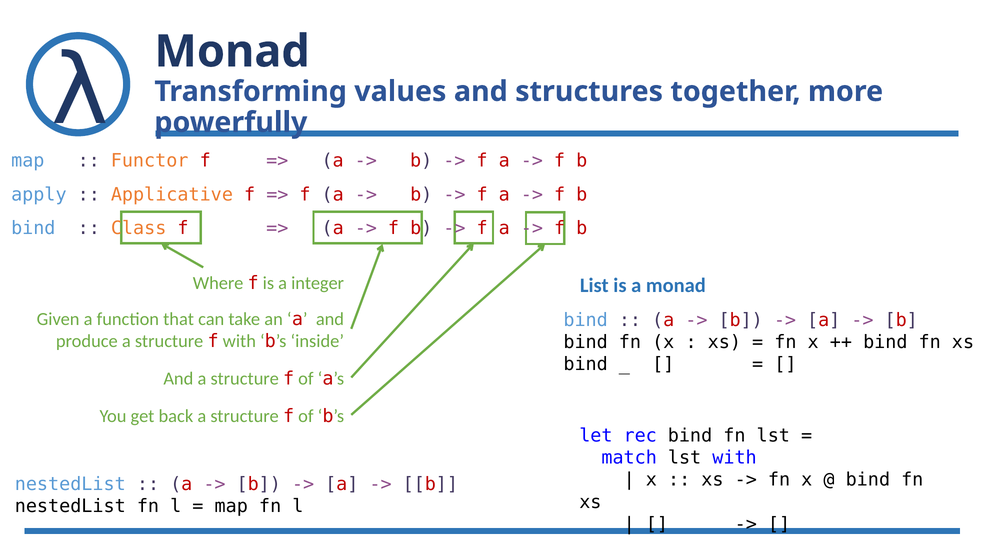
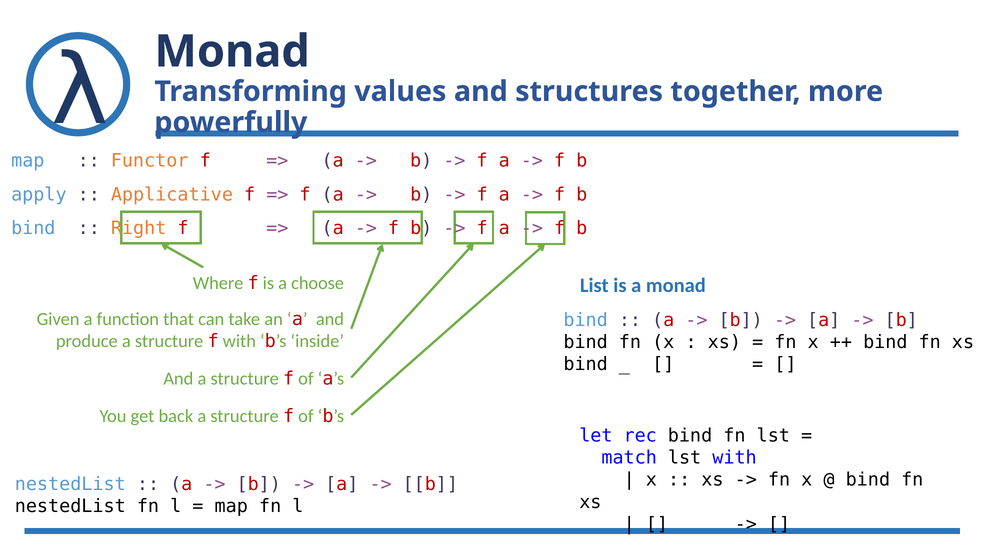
Class: Class -> Right (139, 228)
integer: integer -> choose (318, 284)
